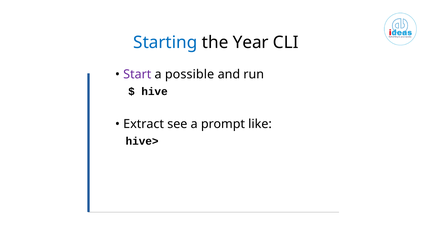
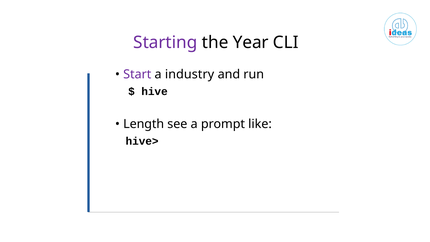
Starting colour: blue -> purple (165, 42)
possible: possible -> industry (190, 74)
Extract: Extract -> Length (144, 124)
